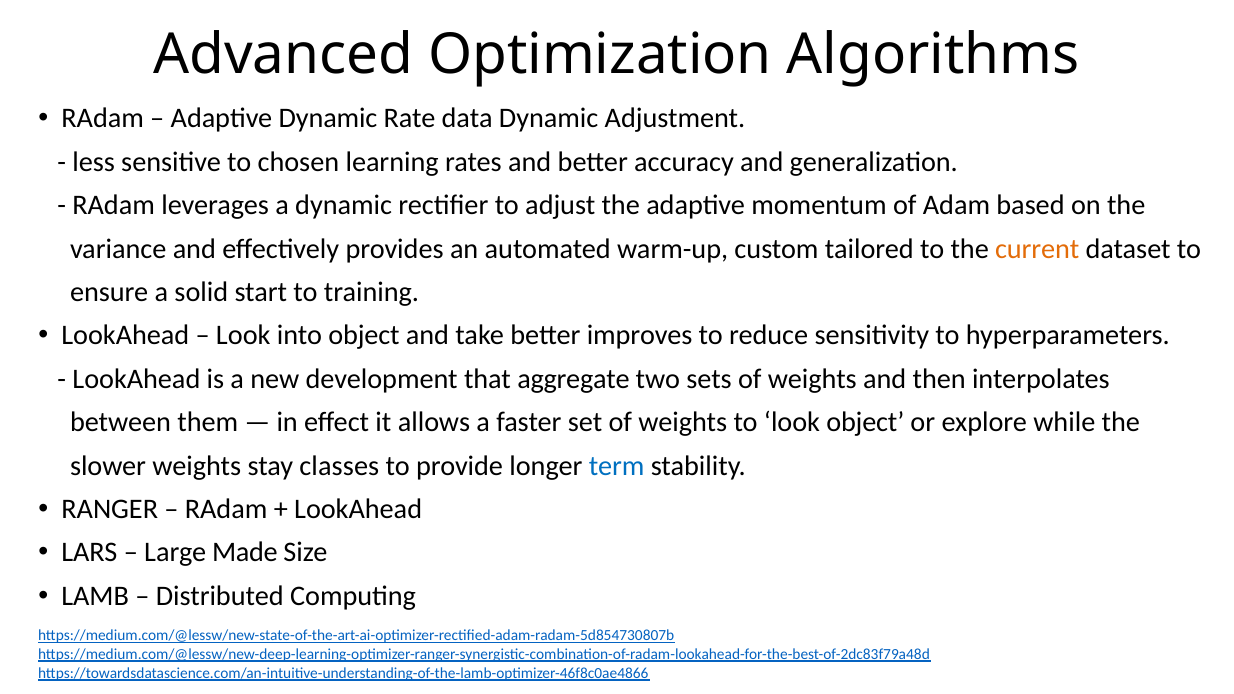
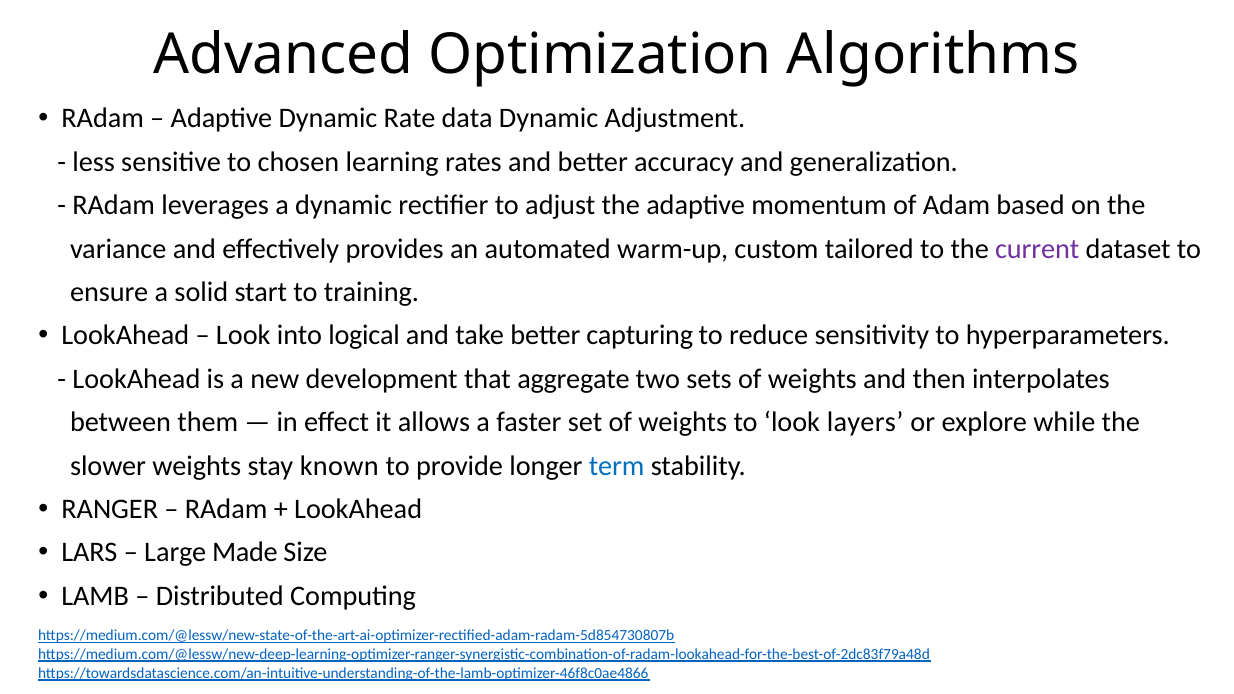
current colour: orange -> purple (1037, 249)
into object: object -> logical (364, 336)
improves: improves -> capturing (640, 336)
look object: object -> layers (865, 422)
classes: classes -> known (339, 466)
